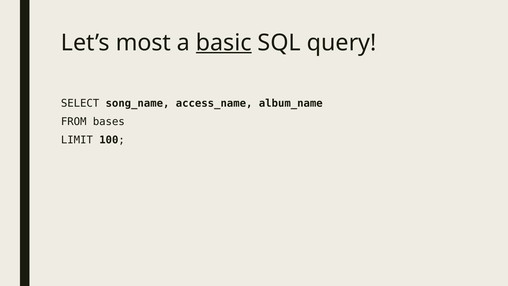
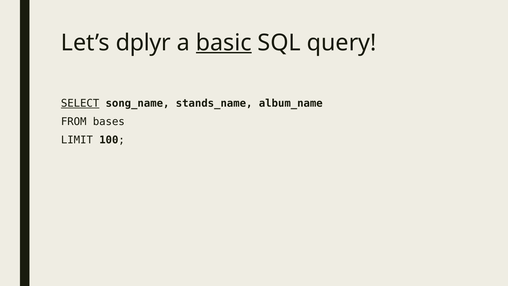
most: most -> dplyr (143, 43)
SELECT underline: none -> present (80, 103)
access_name: access_name -> stands_name (214, 103)
